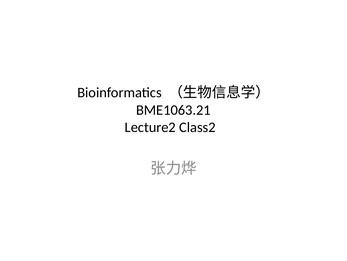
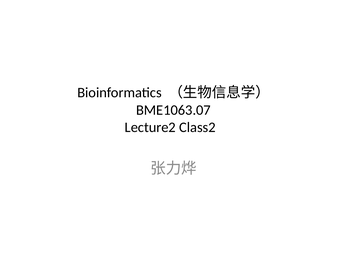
BME1063.21: BME1063.21 -> BME1063.07 (173, 110)
